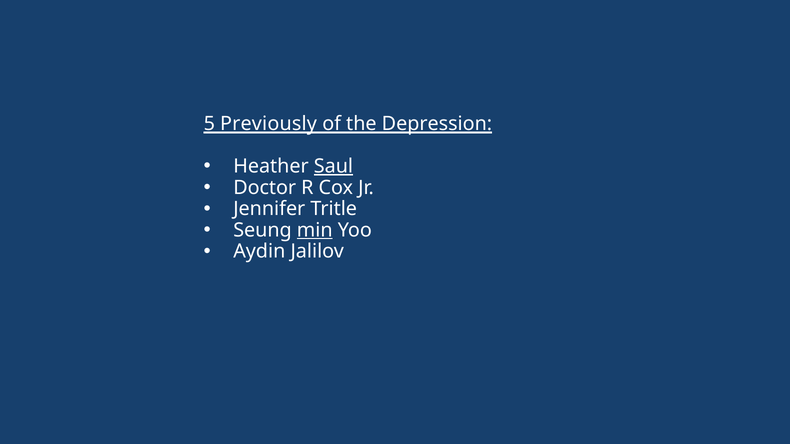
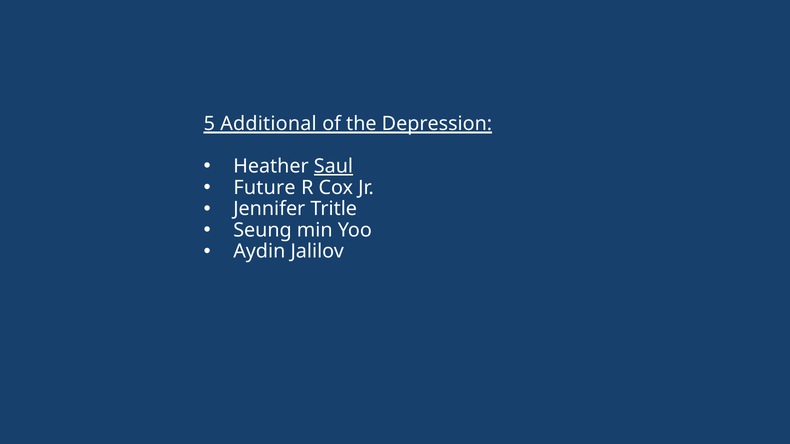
Previously: Previously -> Additional (268, 124)
Doctor: Doctor -> Future (265, 188)
min underline: present -> none (315, 230)
